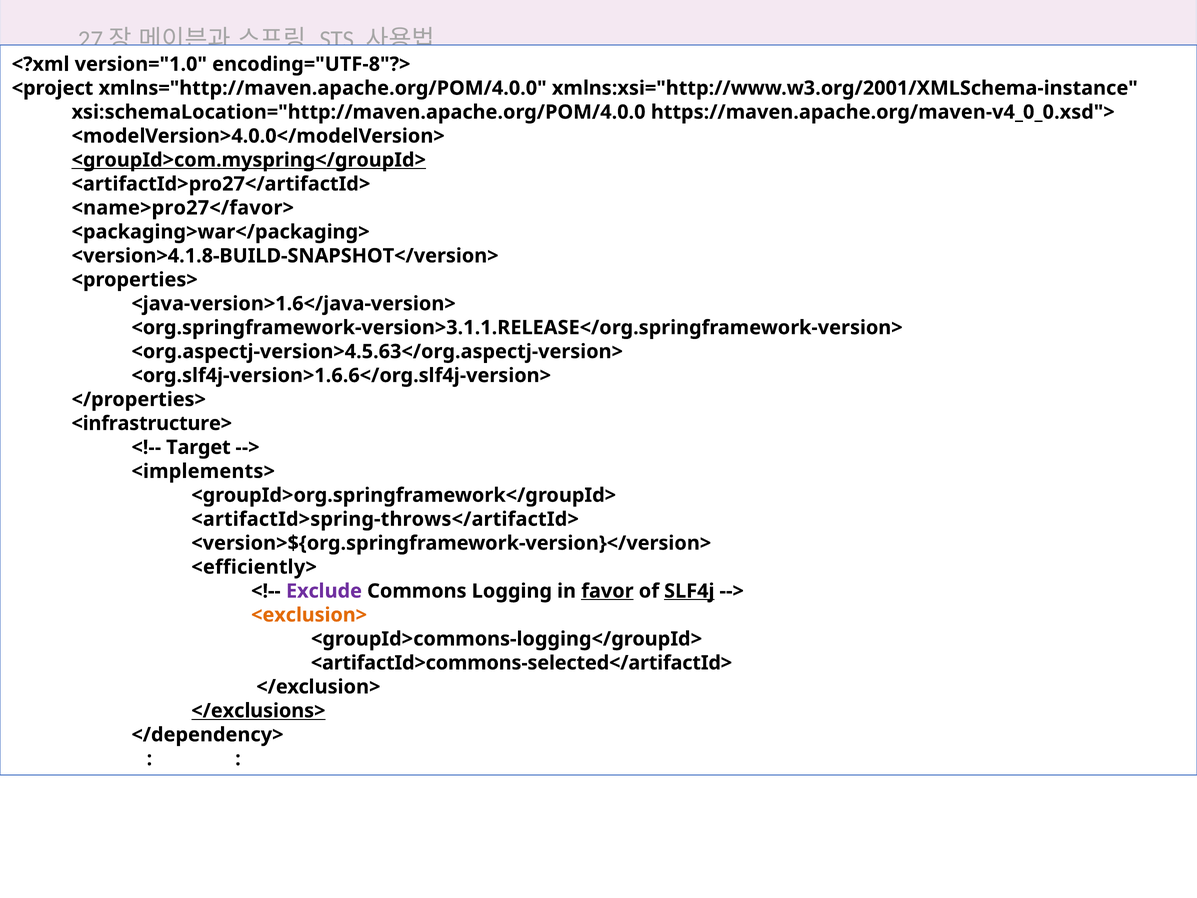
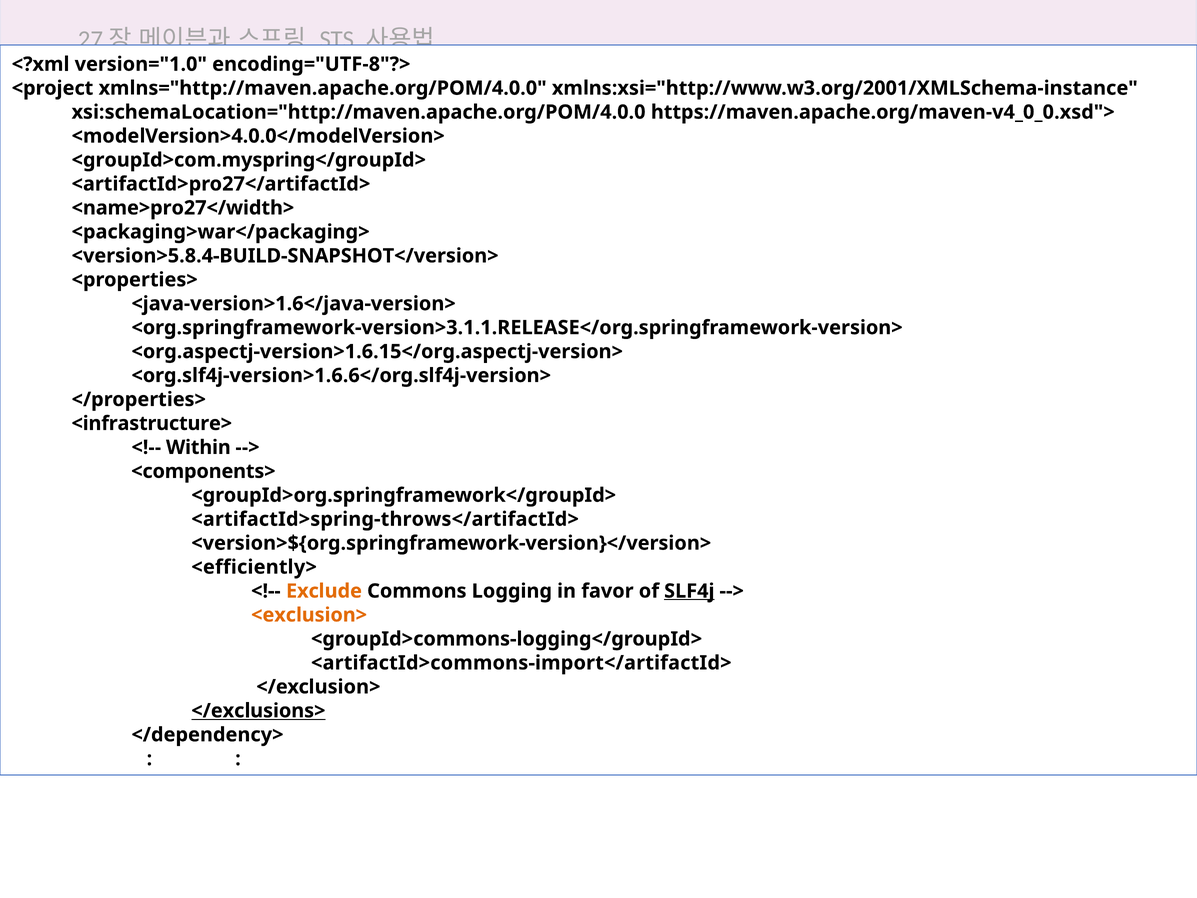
<groupId>com.myspring</groupId> underline: present -> none (249, 160)
<name>pro27</favor>: <name>pro27</favor> -> <name>pro27</width> (183, 208)
<version>4.1.8-BUILD-SNAPSHOT</version>: <version>4.1.8-BUILD-SNAPSHOT</version> -> <version>5.8.4-BUILD-SNAPSHOT</version> (285, 256)
<org.aspectj-version>4.5.63</org.aspectj-version>: <org.aspectj-version>4.5.63</org.aspectj-version> -> <org.aspectj-version>1.6.15</org.aspectj-version> (377, 351)
Target: Target -> Within (198, 447)
<implements>: <implements> -> <components> (203, 471)
Exclude colour: purple -> orange (324, 591)
favor underline: present -> none (607, 591)
<artifactId>commons-selected</artifactId>: <artifactId>commons-selected</artifactId> -> <artifactId>commons-import</artifactId> (521, 663)
